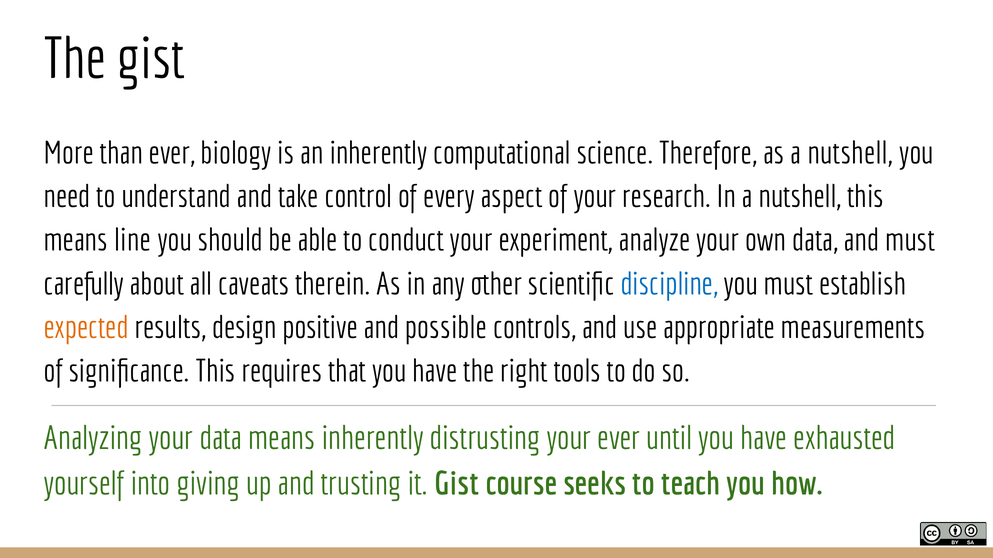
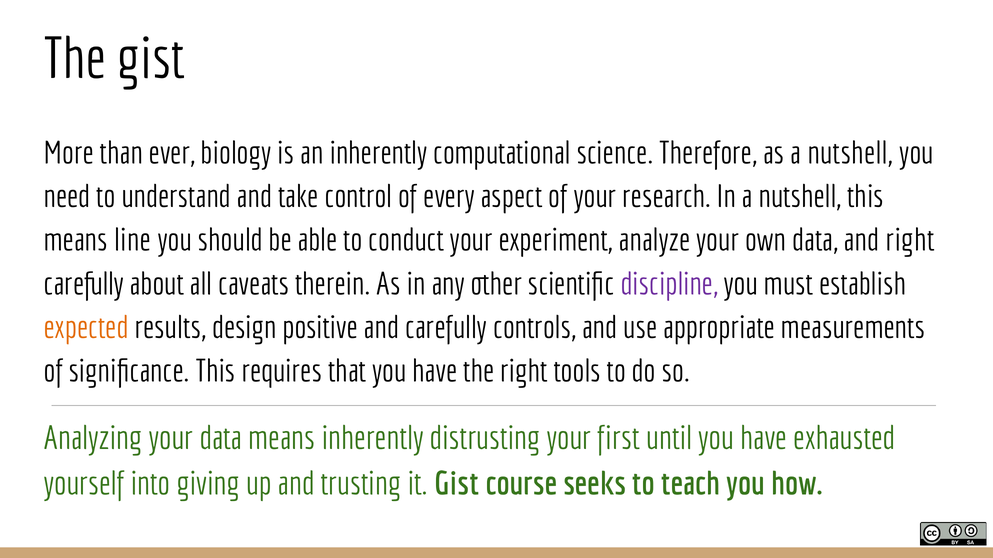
and must: must -> right (910, 241)
discipline colour: blue -> purple (669, 284)
and possible: possible -> carefully (446, 328)
your ever: ever -> first (619, 439)
